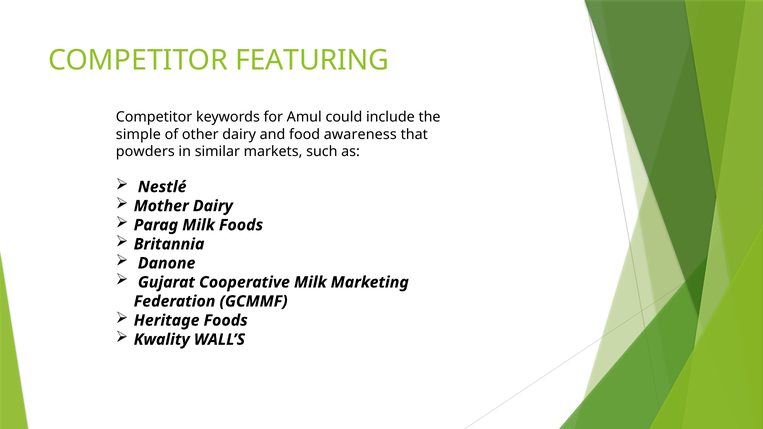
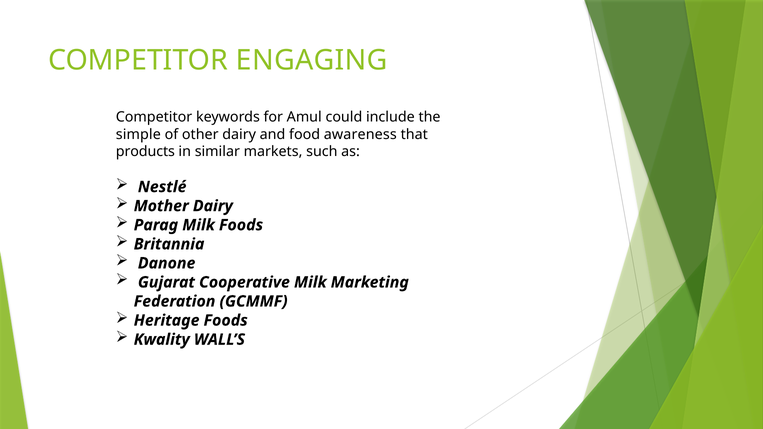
FEATURING: FEATURING -> ENGAGING (312, 60)
powders: powders -> products (145, 152)
